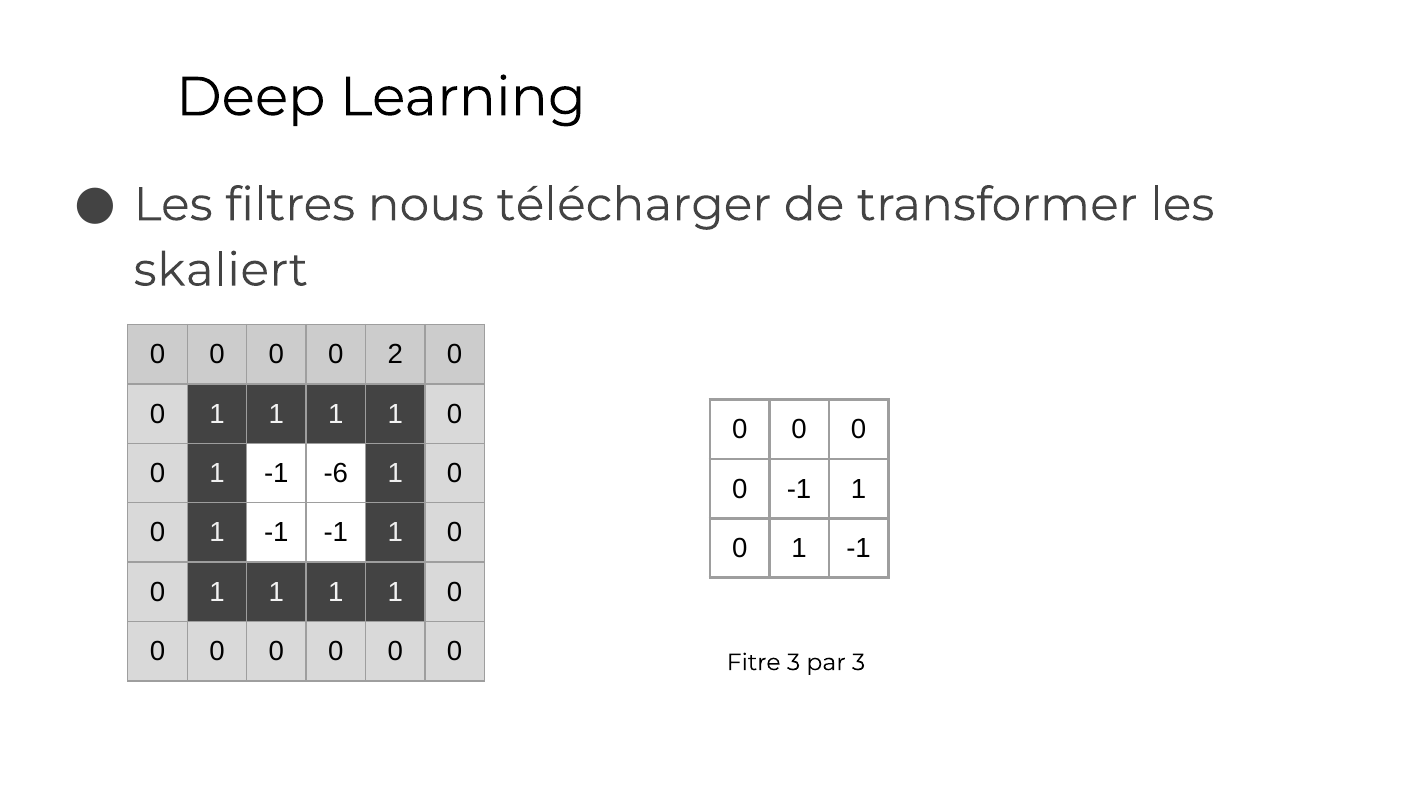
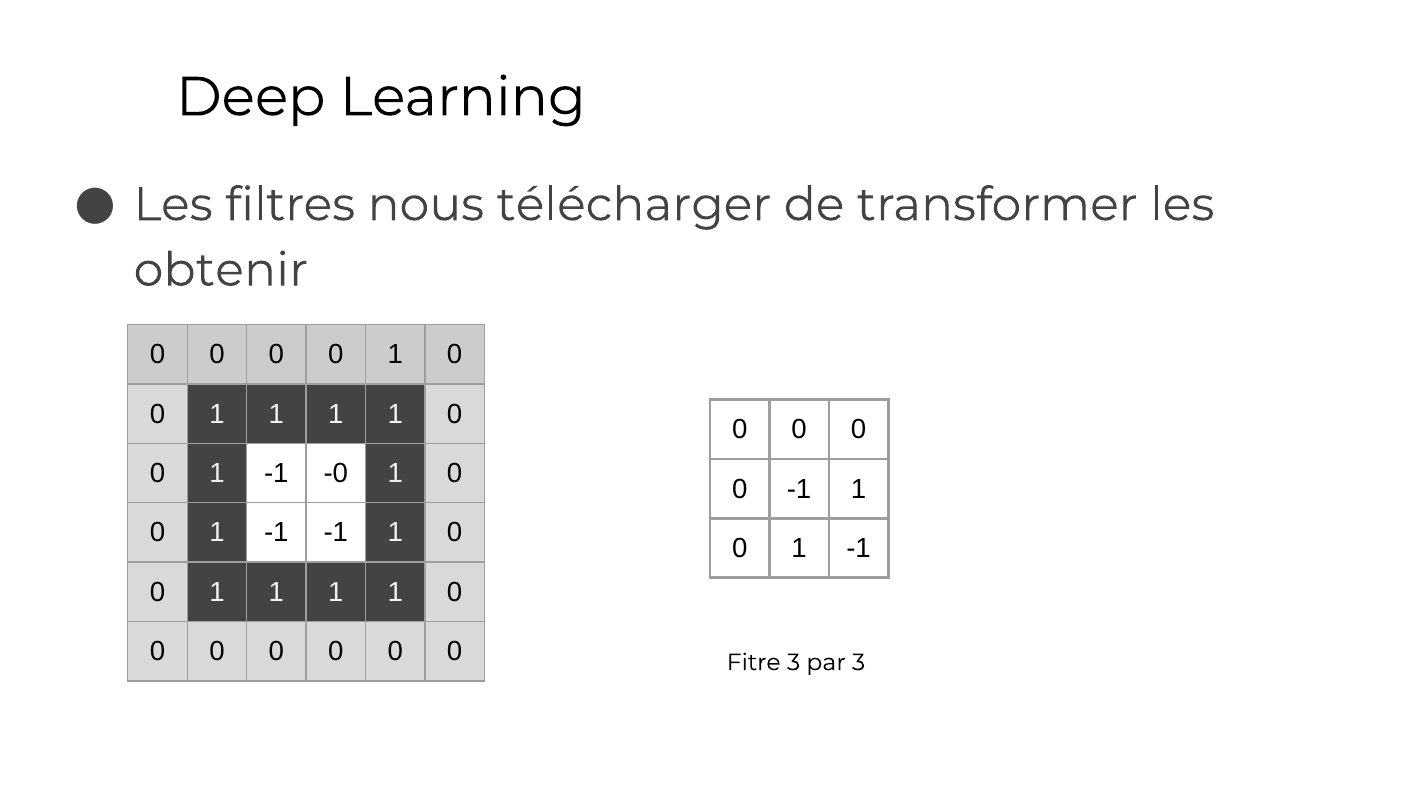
skaliert: skaliert -> obtenir (221, 270)
0 0 0 2: 2 -> 1 (395, 355)
-6: -6 -> -0 (336, 473)
